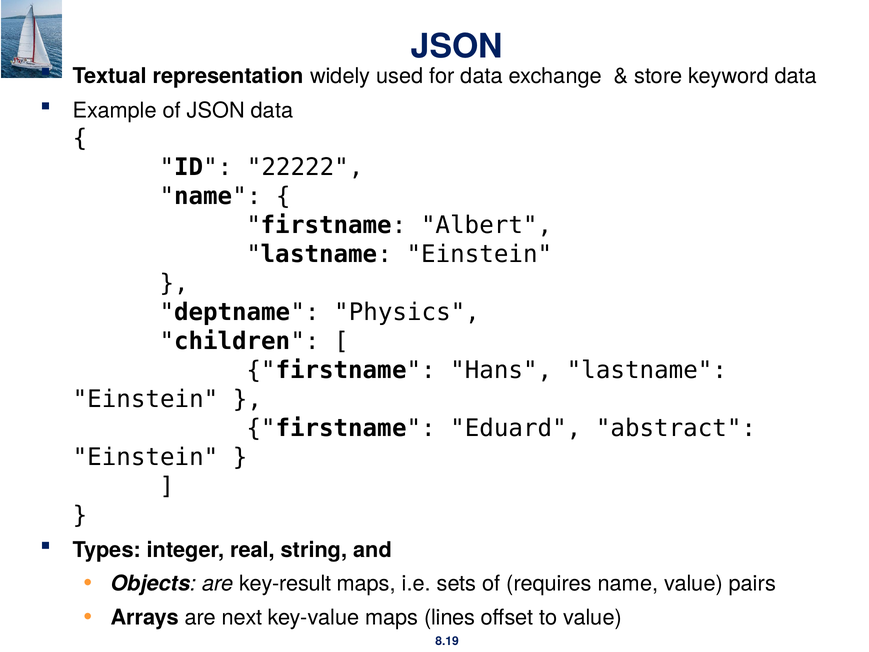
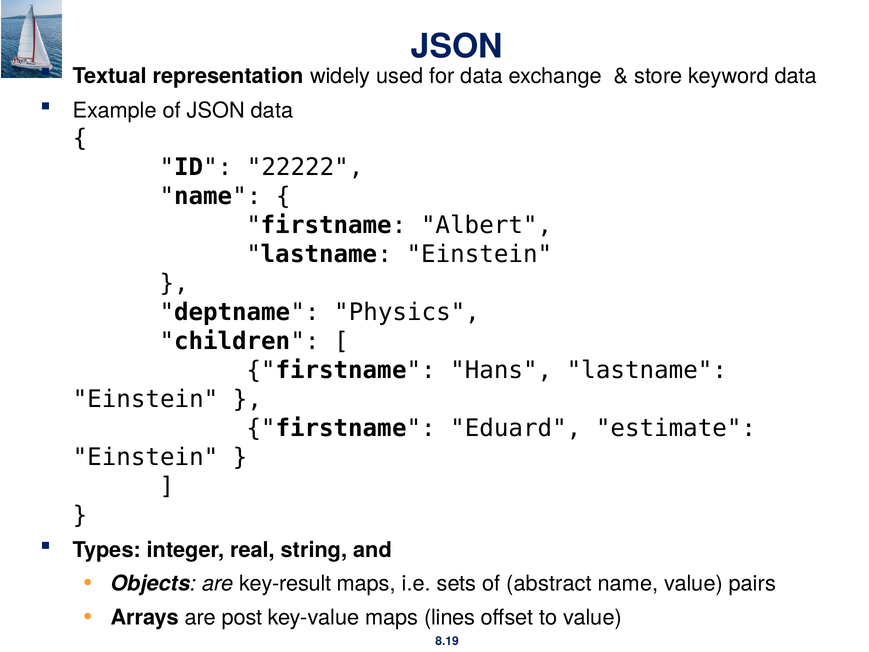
abstract: abstract -> estimate (676, 428)
requires: requires -> abstract (549, 584)
next: next -> post (242, 617)
